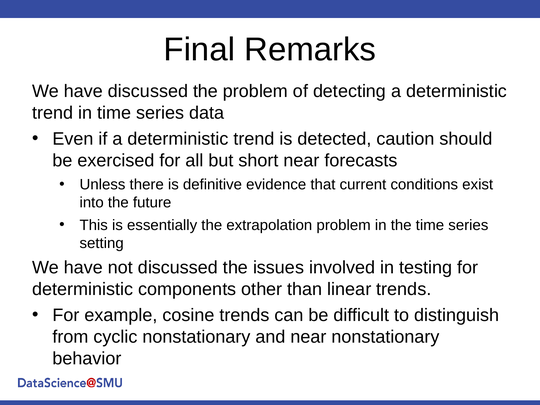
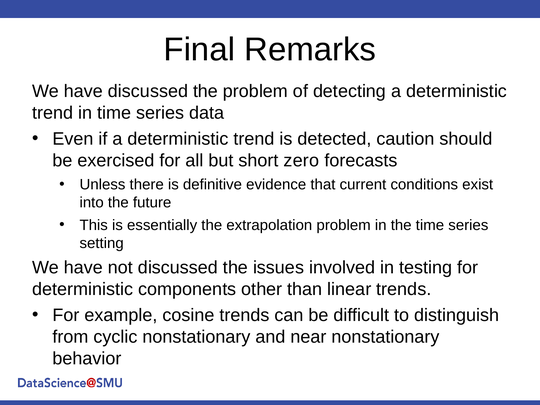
short near: near -> zero (301, 161)
